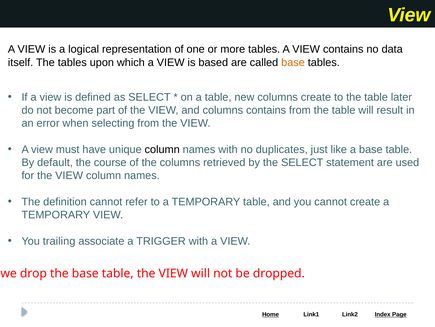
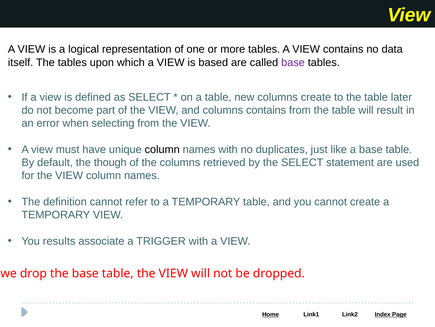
base colour: orange -> purple (293, 62)
course: course -> though (110, 162)
trailing: trailing -> results (59, 241)
